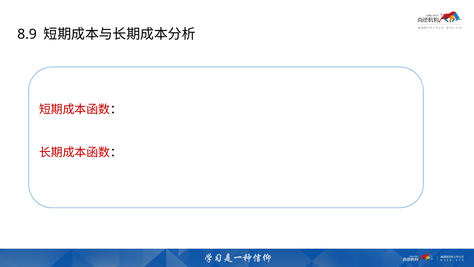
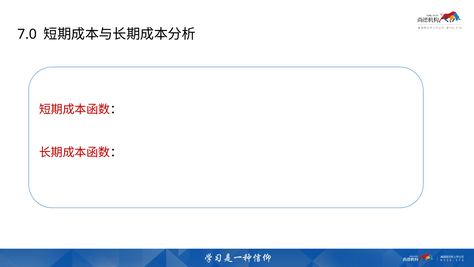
8.9: 8.9 -> 7.0 (27, 34)
